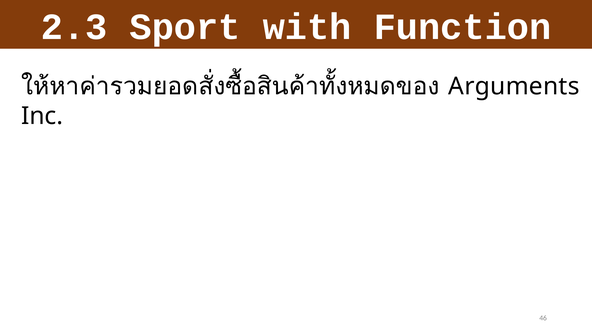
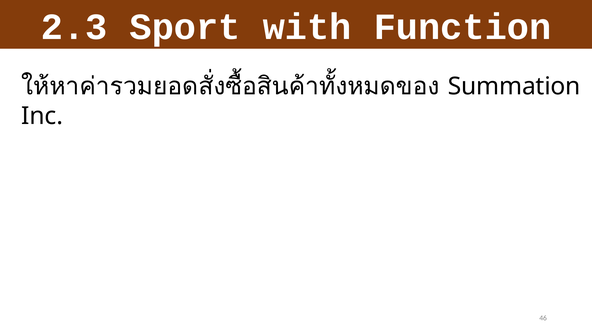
Arguments: Arguments -> Summation (514, 86)
